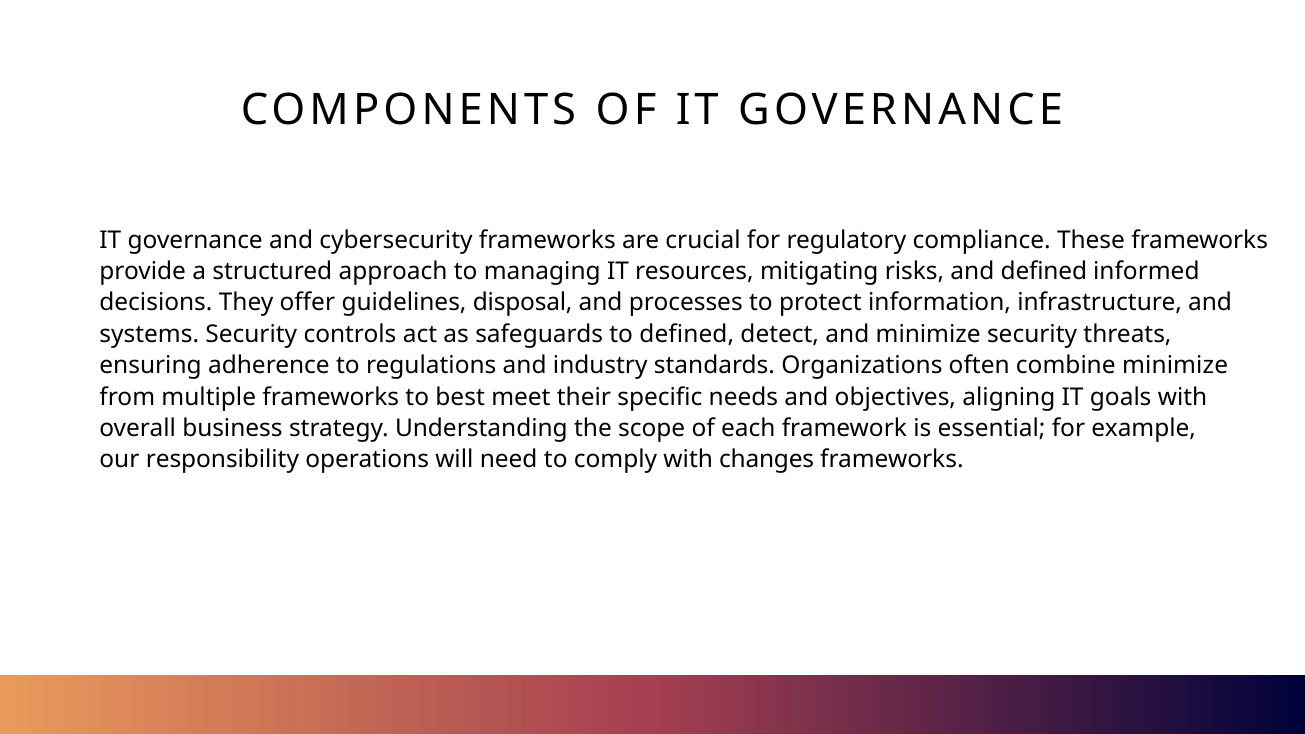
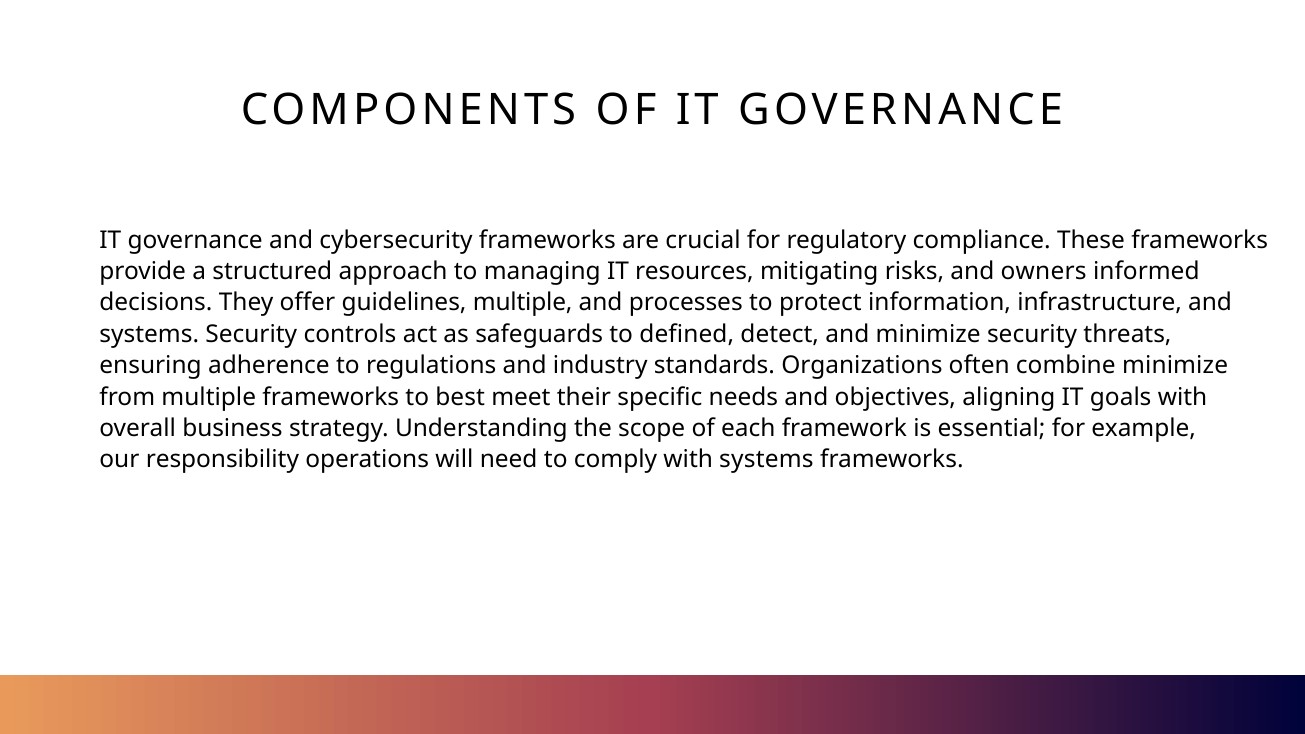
and defined: defined -> owners (1044, 271)
guidelines disposal: disposal -> multiple (523, 303)
with changes: changes -> systems (766, 460)
